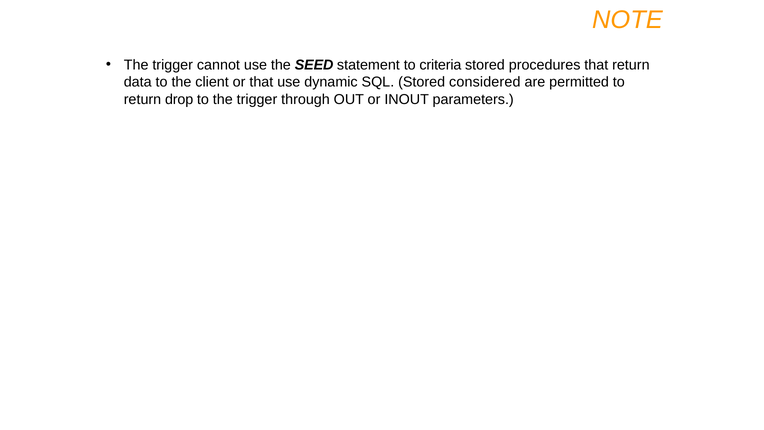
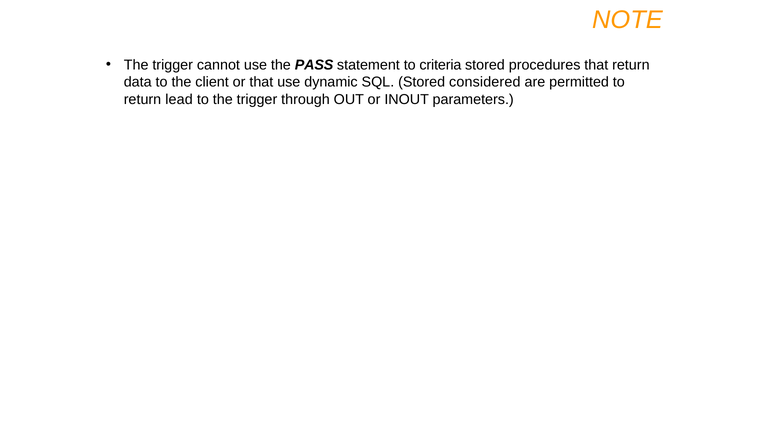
SEED: SEED -> PASS (314, 65)
drop: drop -> lead (179, 99)
